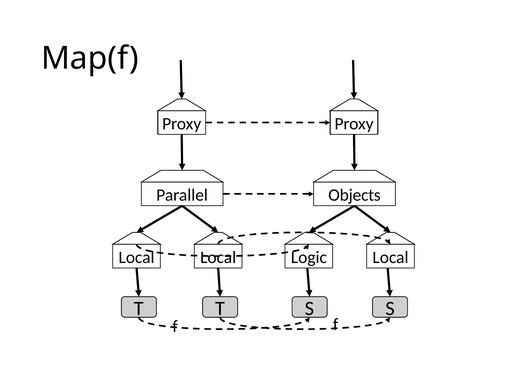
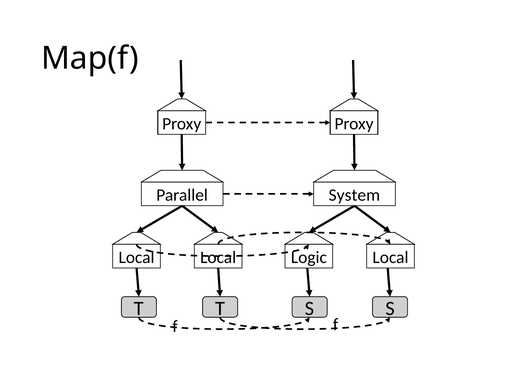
Objects: Objects -> System (354, 195)
